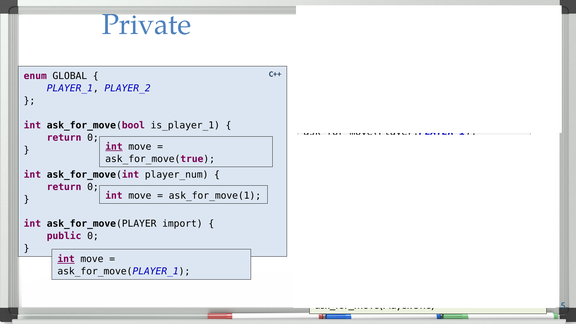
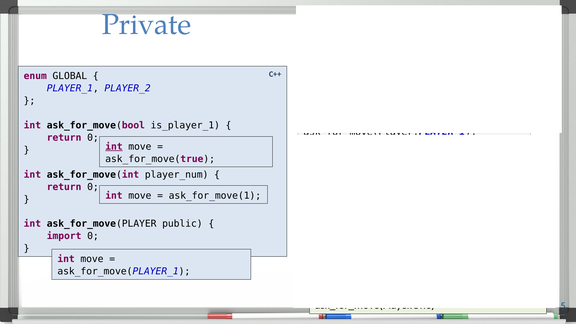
ask_for_move(PLAYER import: import -> public (182, 224)
public: public -> import (64, 236)
int underline: present -> none (66, 259)
